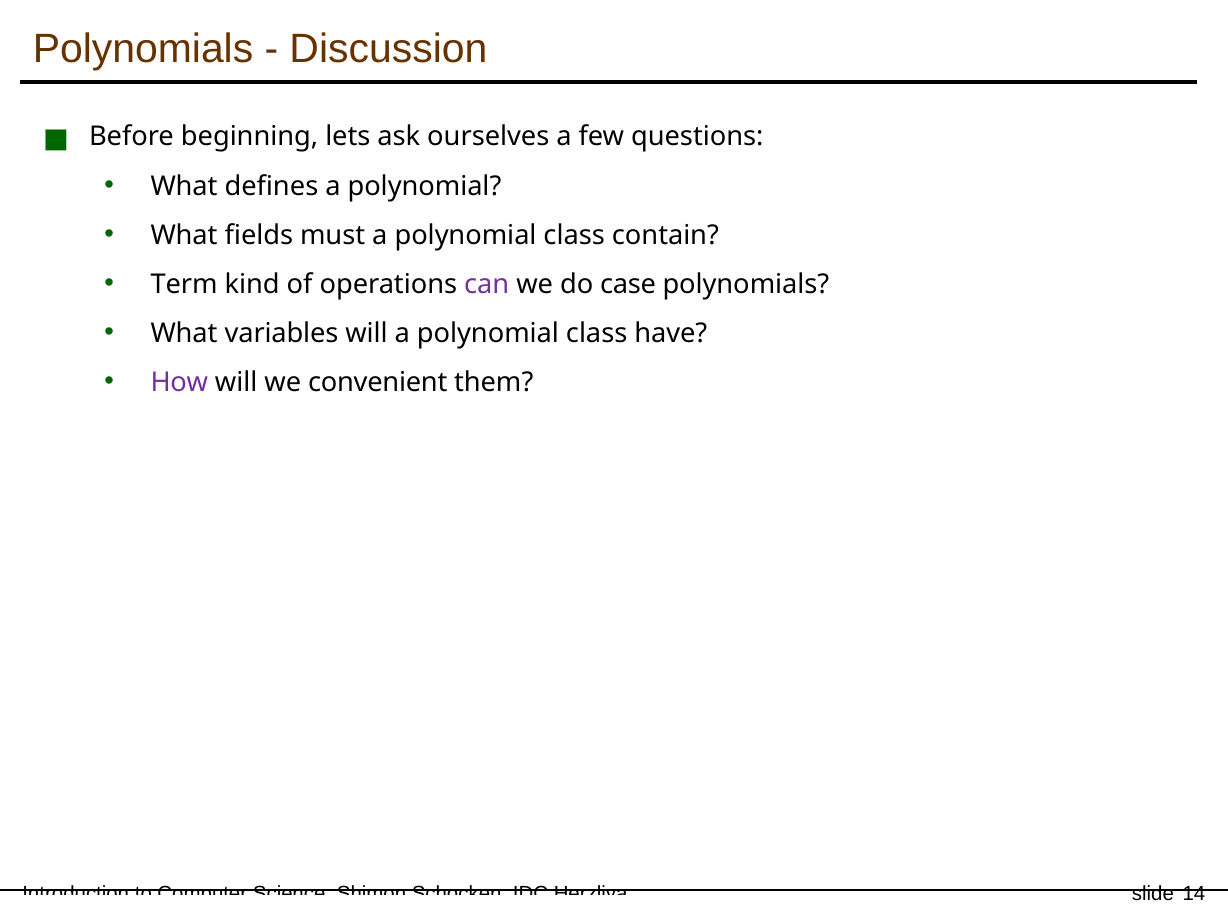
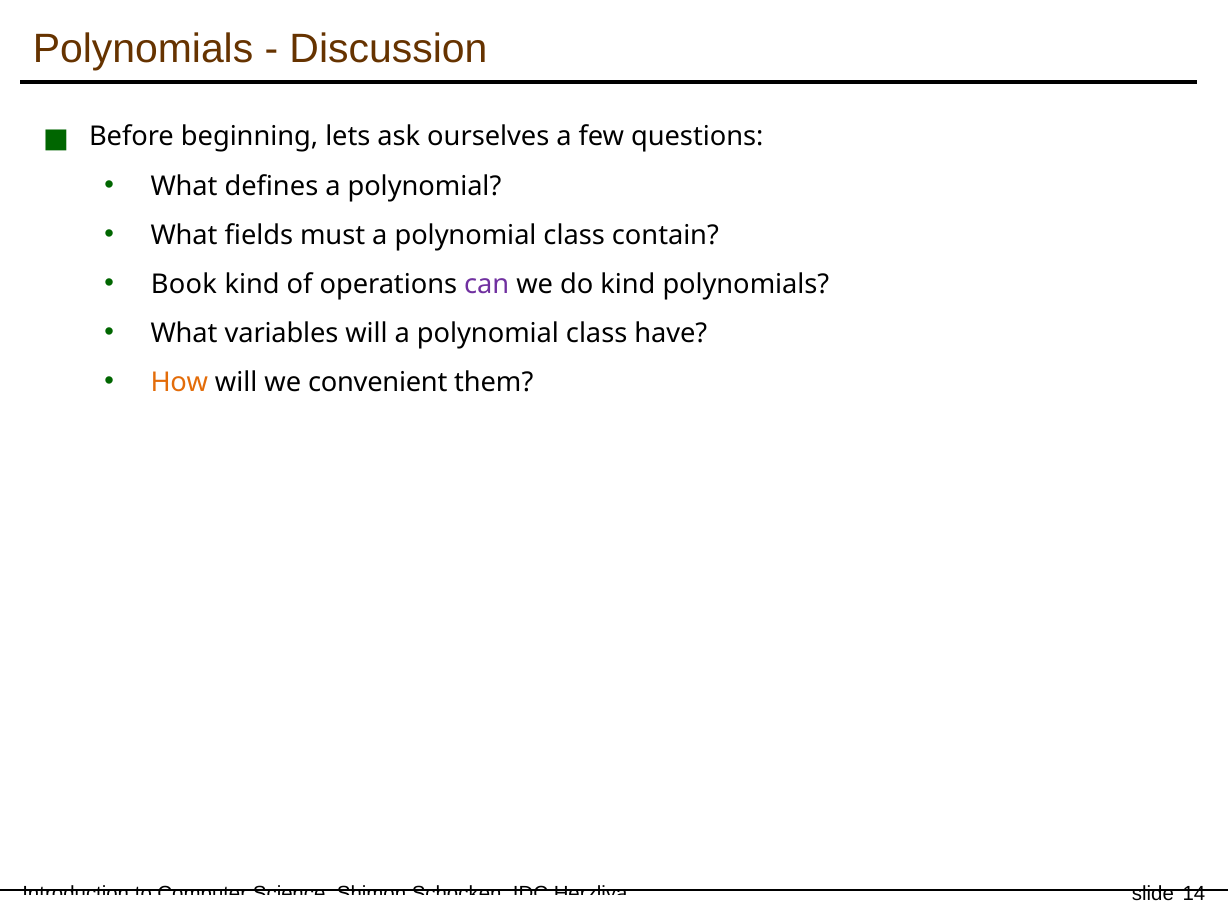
Term: Term -> Book (184, 284)
do case: case -> kind (628, 284)
How colour: purple -> orange (179, 383)
